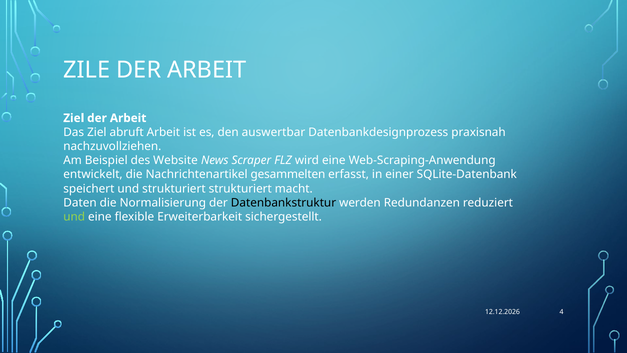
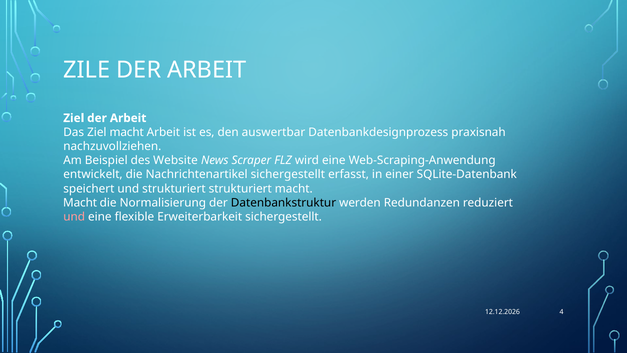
Ziel abruft: abruft -> macht (127, 132)
Nachrichtenartikel gesammelten: gesammelten -> sichergestellt (288, 174)
Daten: Daten -> Macht (80, 203)
und colour: light green -> pink (74, 217)
